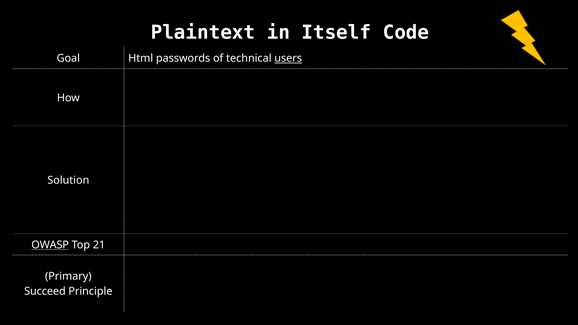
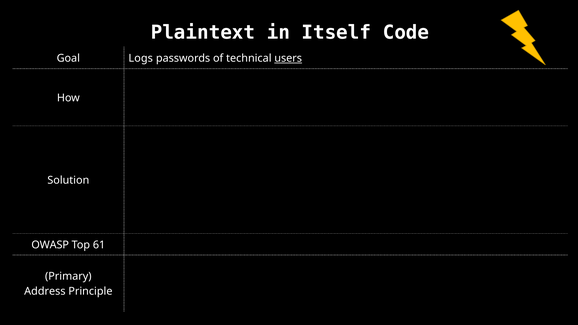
Html: Html -> Logs (141, 58)
OWASP underline: present -> none (50, 245)
21: 21 -> 61 (99, 245)
Succeed: Succeed -> Address (45, 291)
